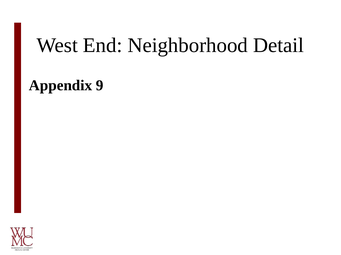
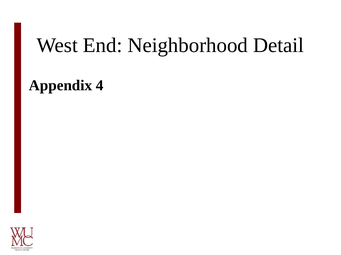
9: 9 -> 4 (100, 86)
